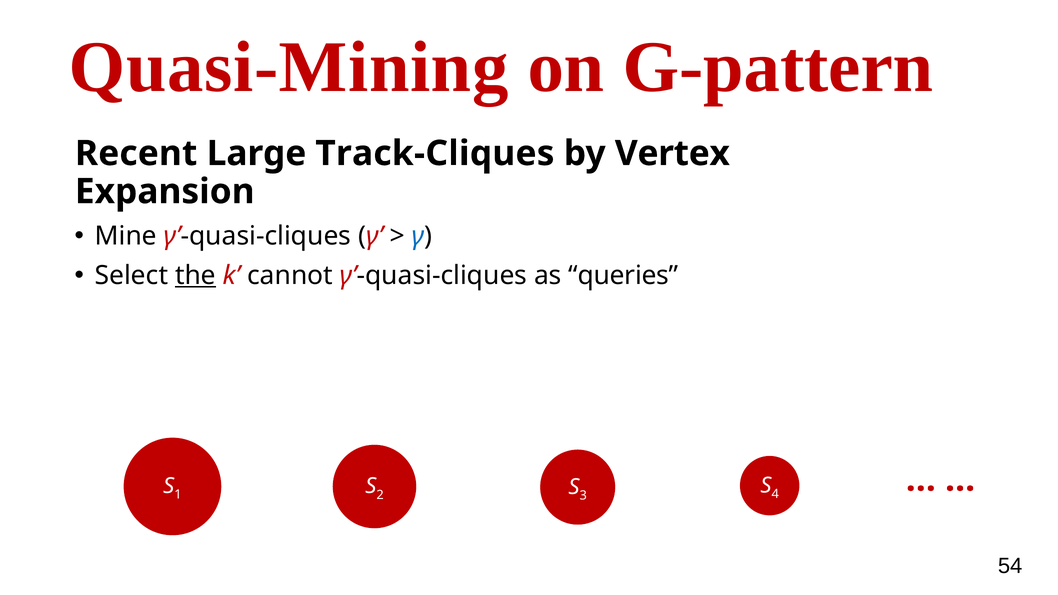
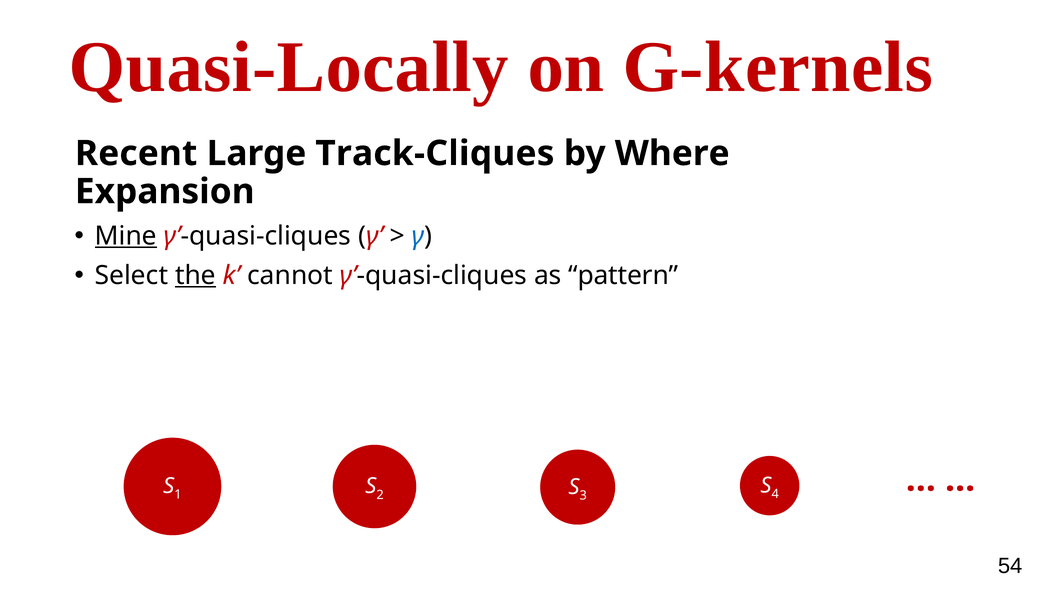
Quasi-Mining: Quasi-Mining -> Quasi-Locally (289, 67)
G-pattern: G-pattern -> G-kernels (778, 67)
Vertex: Vertex -> Where (672, 153)
Mine underline: none -> present (126, 236)
queries: queries -> pattern (623, 276)
